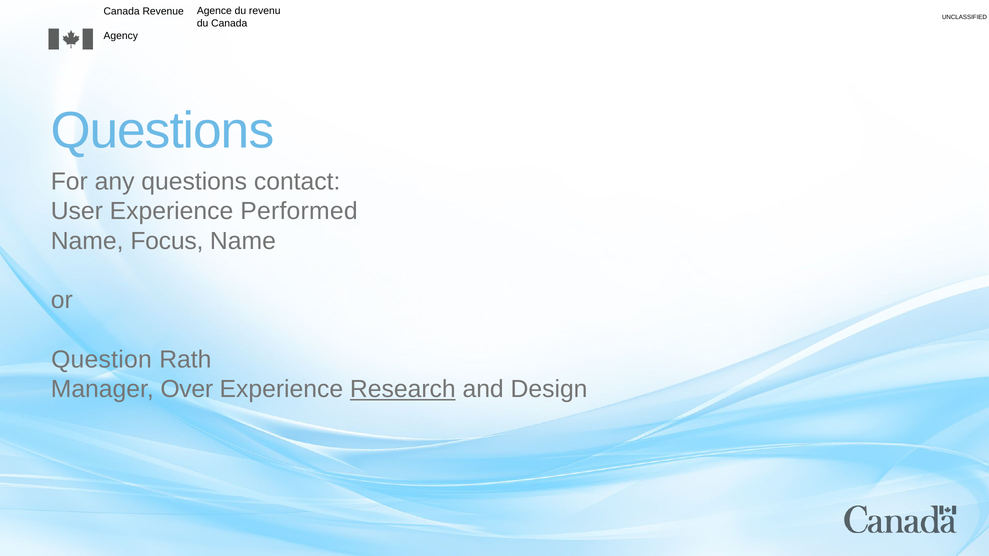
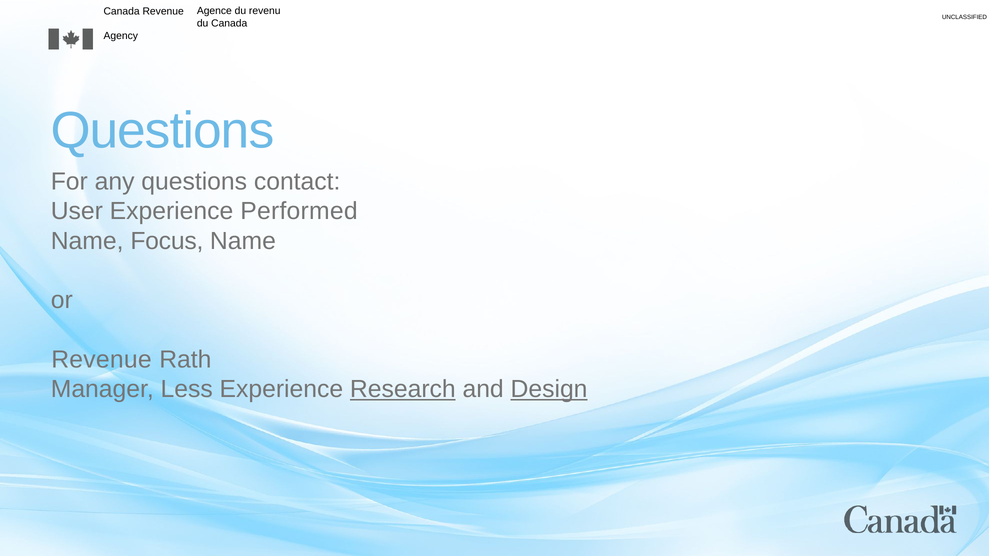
Question: Question -> Revenue (101, 360)
Over: Over -> Less (187, 389)
Design underline: none -> present (549, 389)
